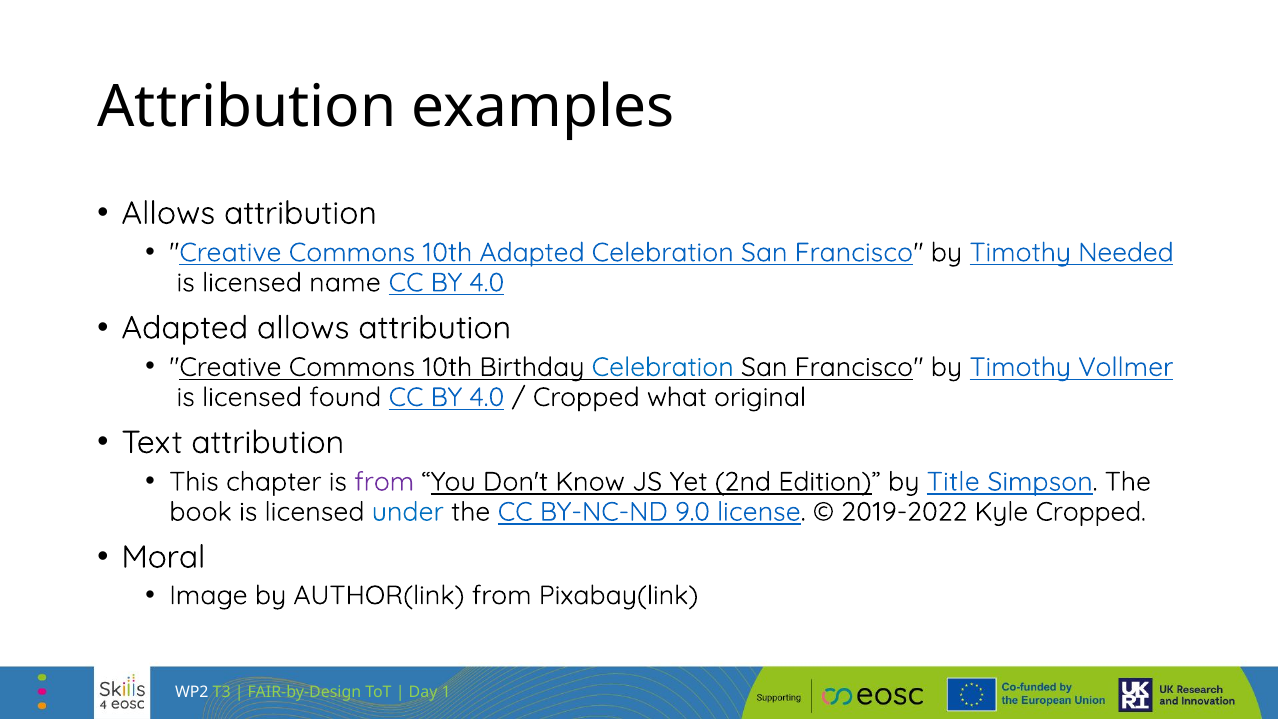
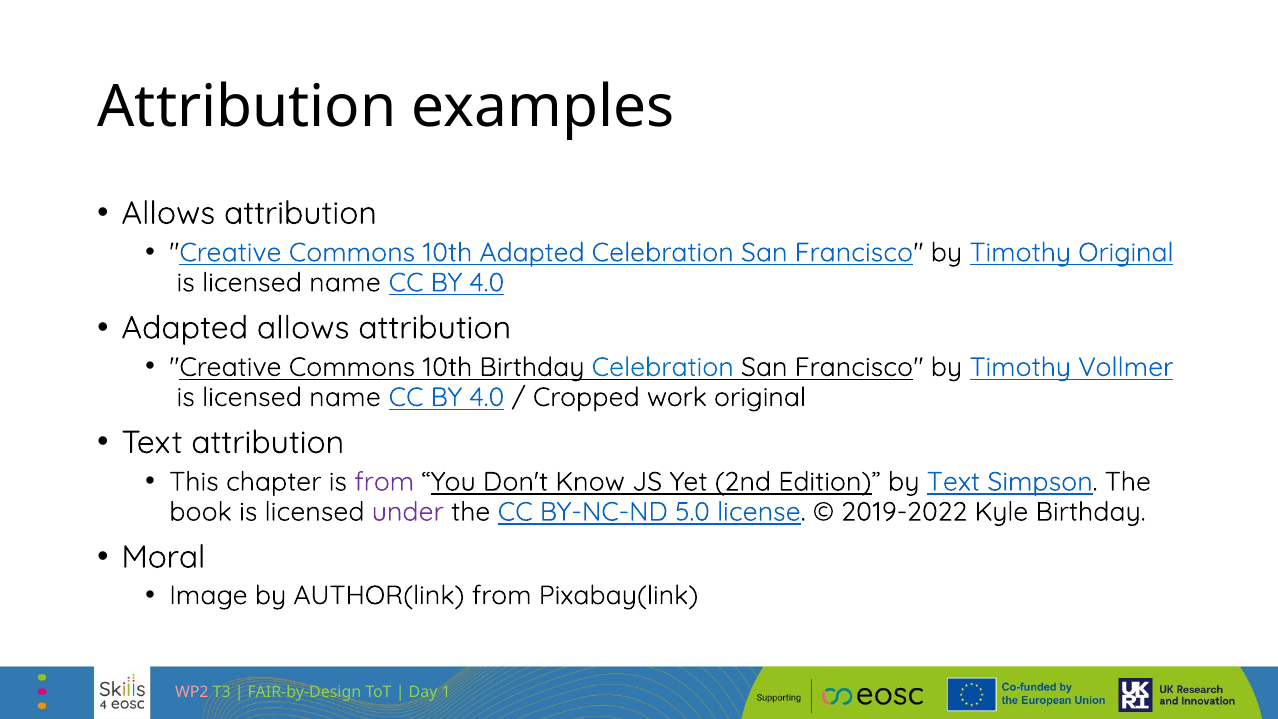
Timothy Needed: Needed -> Original (1126, 253)
found: found -> name (345, 397)
what: what -> work (677, 397)
by Title: Title -> Text (953, 482)
under colour: blue -> purple (408, 512)
9.0: 9.0 -> 5.0 (692, 512)
Kyle Cropped: Cropped -> Birthday (1091, 512)
WP2 colour: white -> pink (192, 692)
